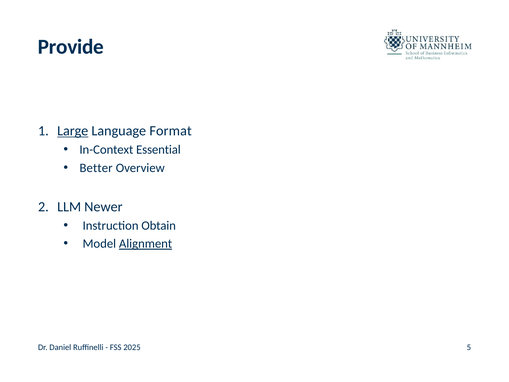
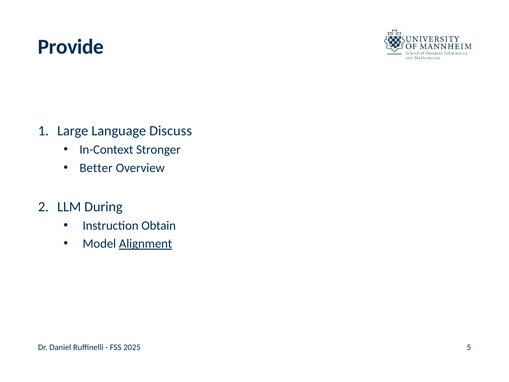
Large underline: present -> none (73, 131)
Format: Format -> Discuss (171, 131)
Essential: Essential -> Stronger (158, 150)
Newer: Newer -> During (103, 207)
